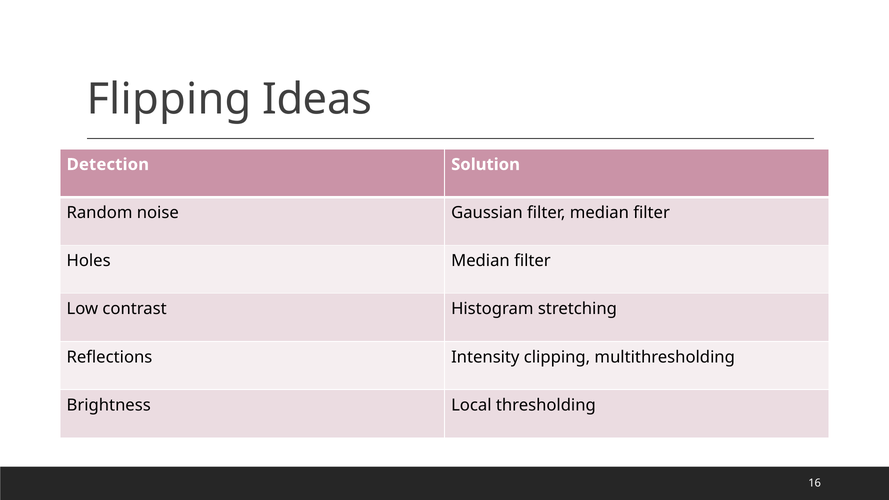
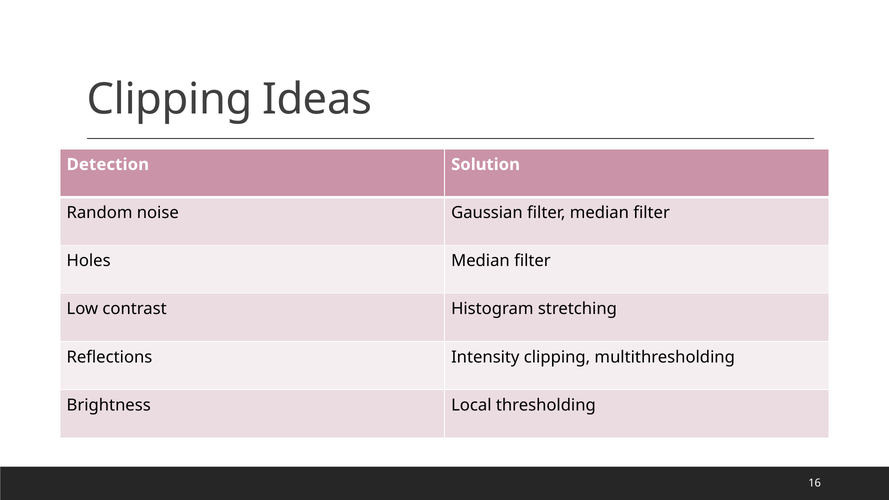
Flipping: Flipping -> Clipping (170, 100)
